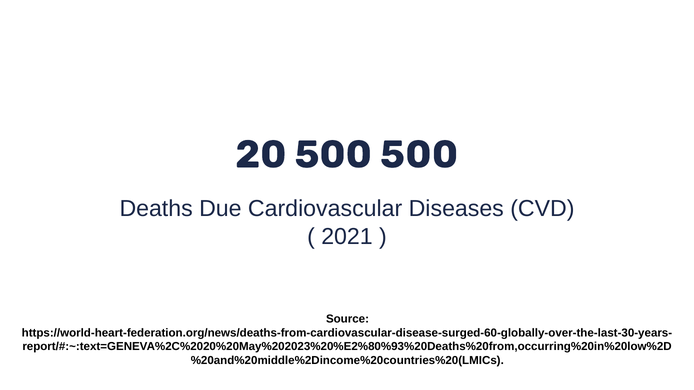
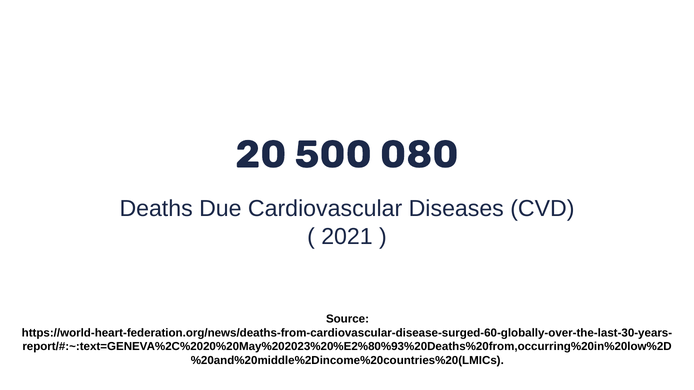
500 500: 500 -> 080 (419, 155)
